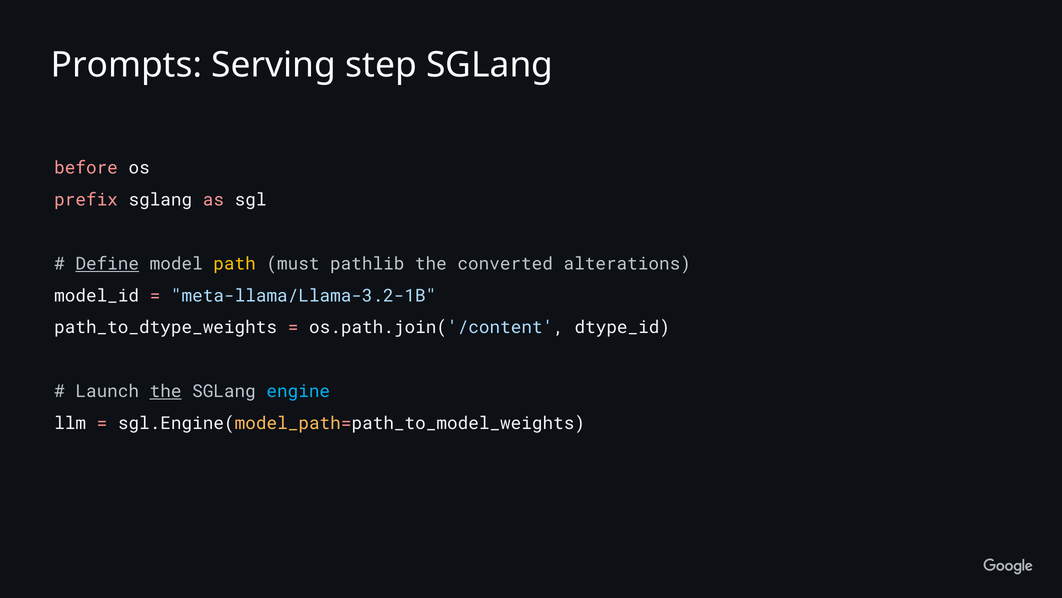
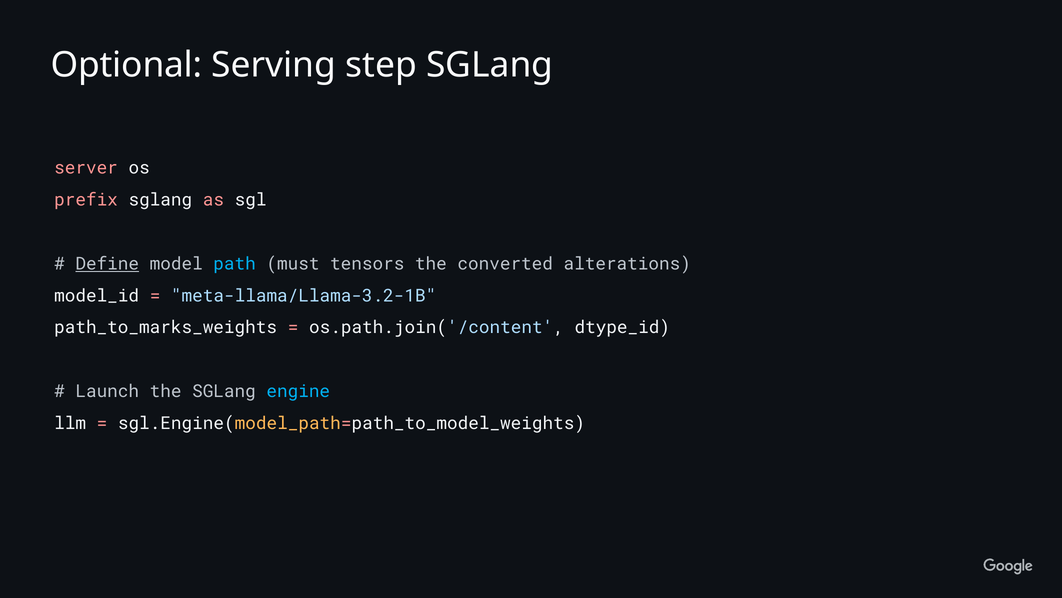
Prompts: Prompts -> Optional (127, 65)
before: before -> server (86, 168)
path colour: yellow -> light blue (235, 264)
pathlib: pathlib -> tensors (367, 264)
path_to_dtype_weights: path_to_dtype_weights -> path_to_marks_weights (166, 327)
the underline: present -> none (166, 391)
